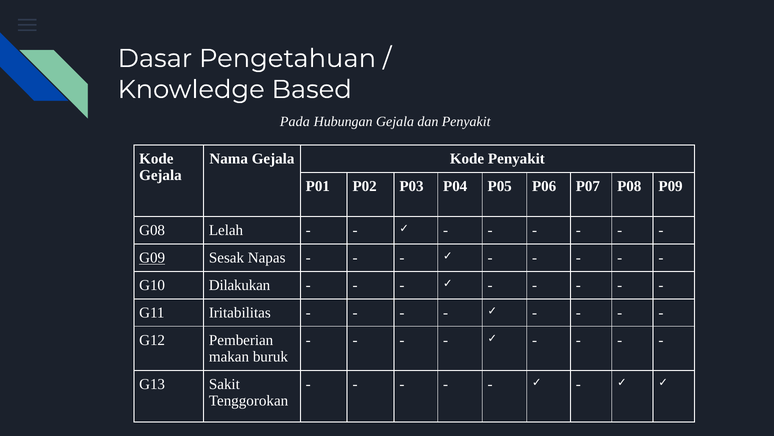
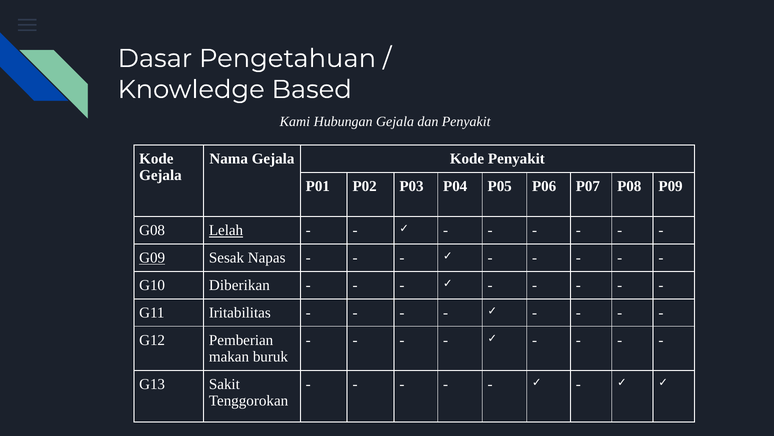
Pada: Pada -> Kami (295, 121)
Lelah underline: none -> present (226, 230)
Dilakukan: Dilakukan -> Diberikan (239, 285)
